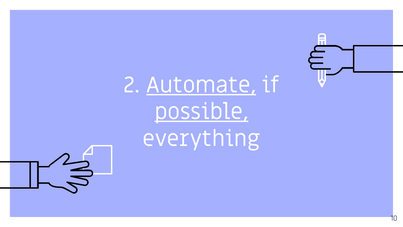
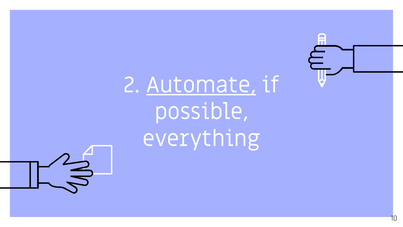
possible underline: present -> none (202, 112)
